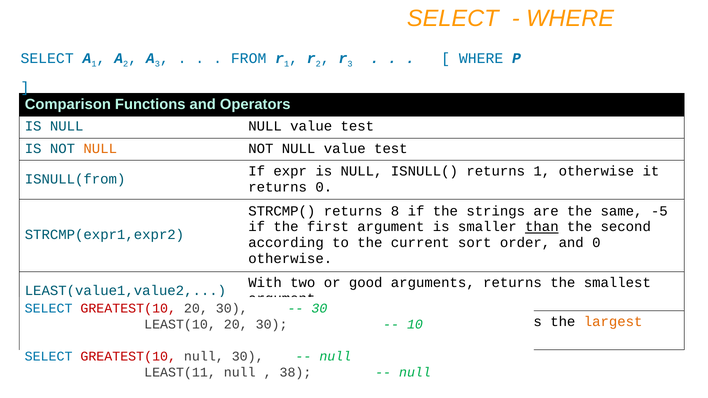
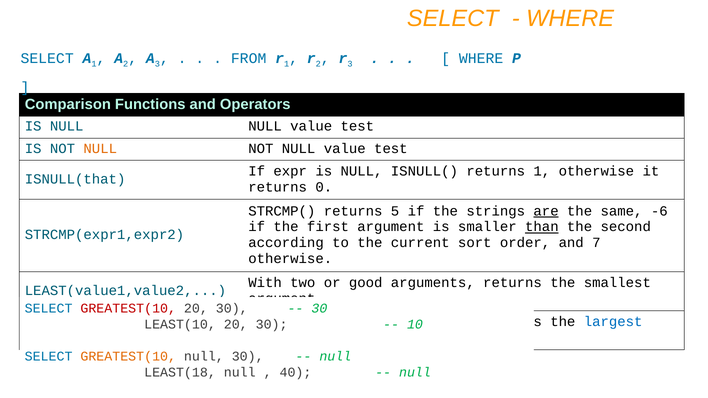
ISNULL(from: ISNULL(from -> ISNULL(that (75, 179)
8: 8 -> 5 (395, 211)
are underline: none -> present (546, 211)
-5: -5 -> -6 (659, 211)
and 0: 0 -> 7 (596, 243)
largest colour: orange -> blue (613, 322)
GREATEST(10 colour: red -> orange (128, 357)
LEAST(11: LEAST(11 -> LEAST(18 (180, 373)
38: 38 -> 40 (295, 373)
